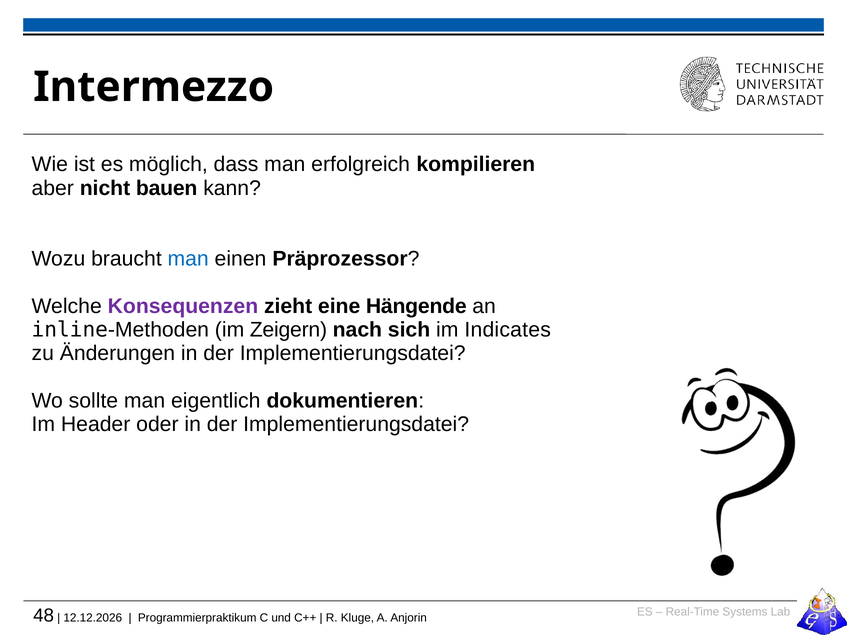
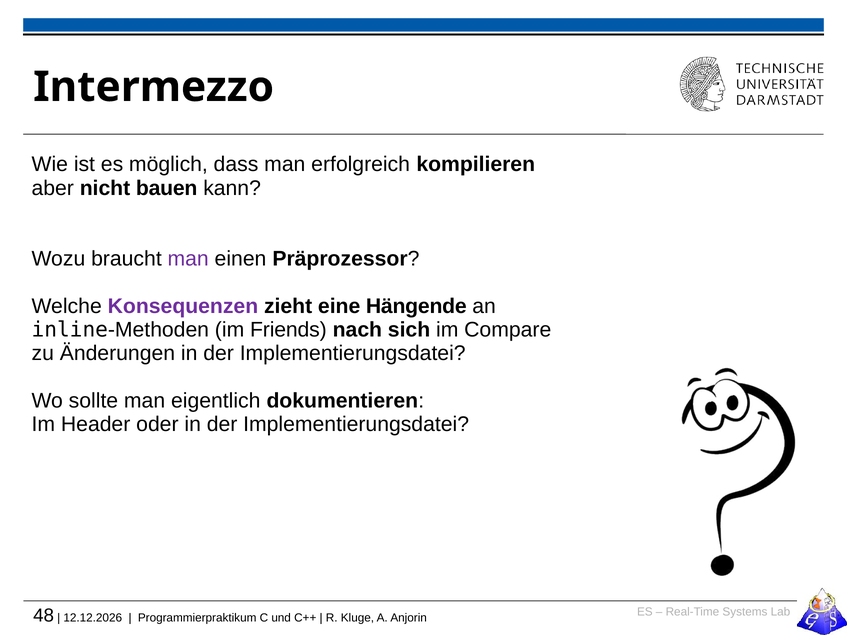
man colour: blue -> purple (188, 259)
Zeigern: Zeigern -> Friends (288, 330)
Indicates: Indicates -> Compare (508, 330)
